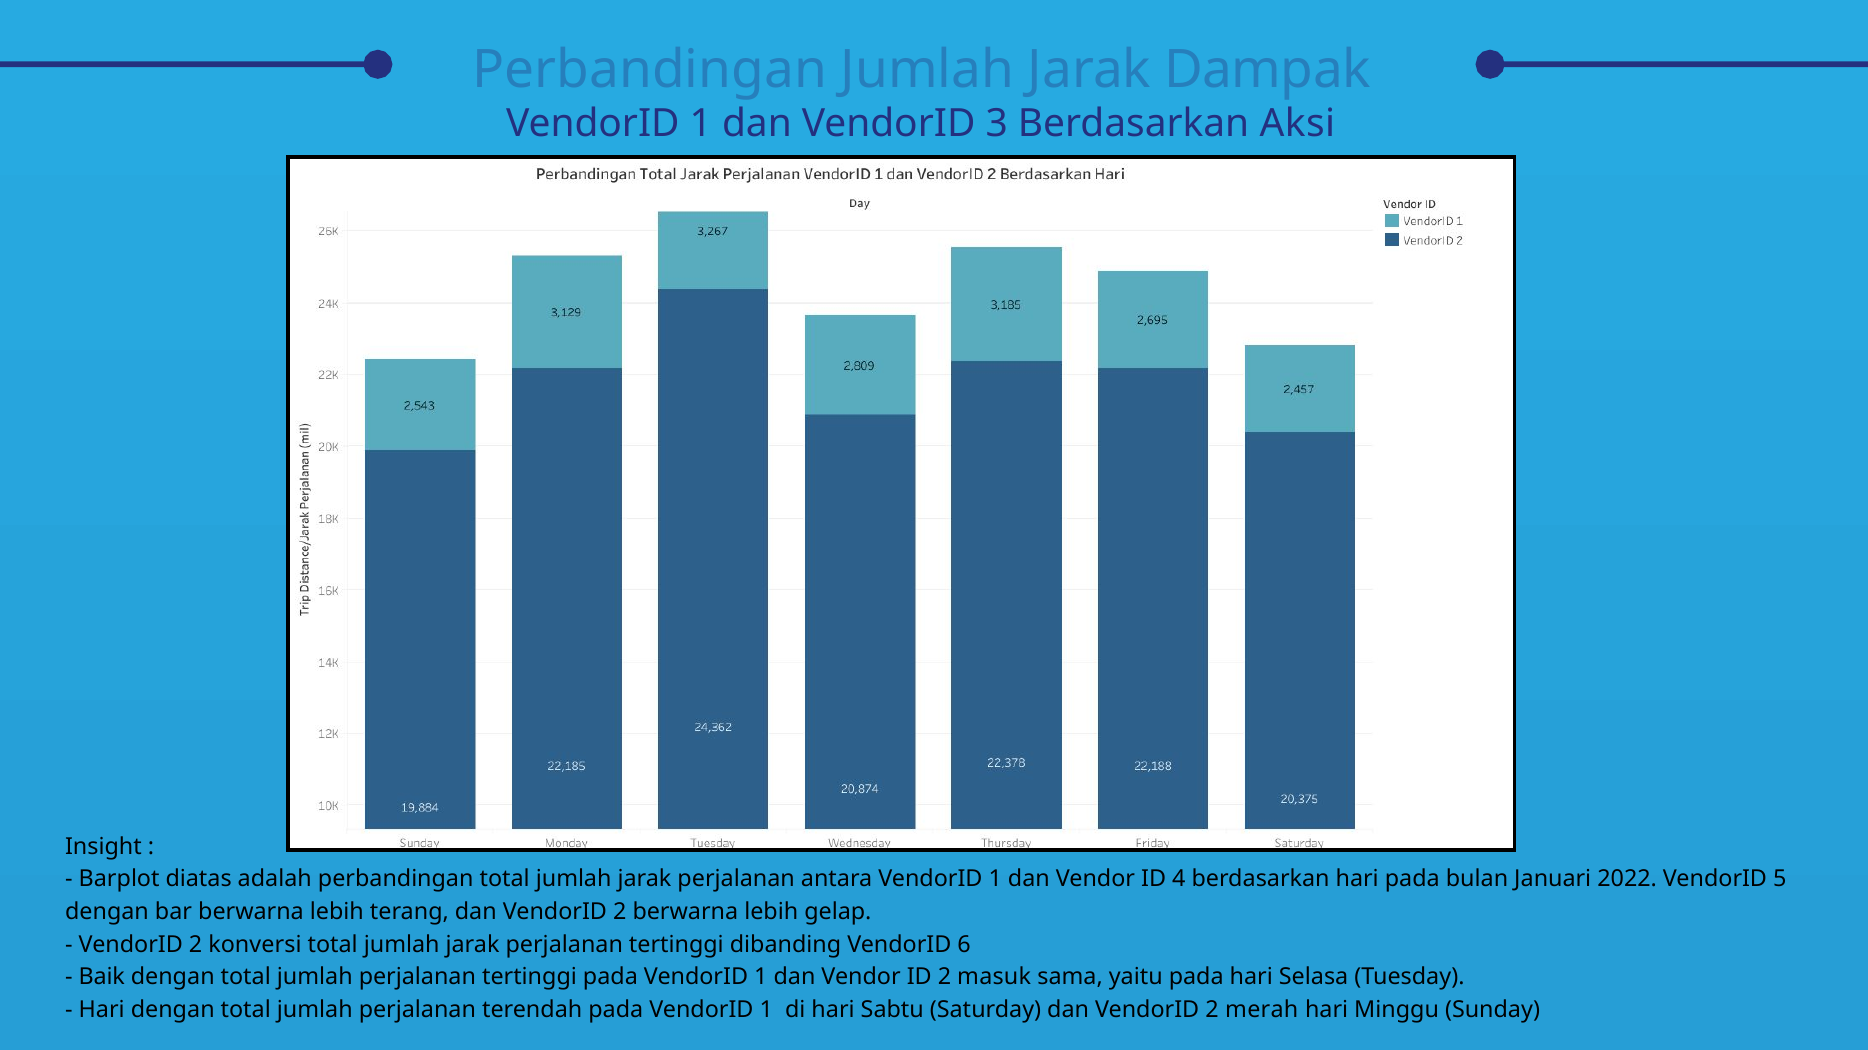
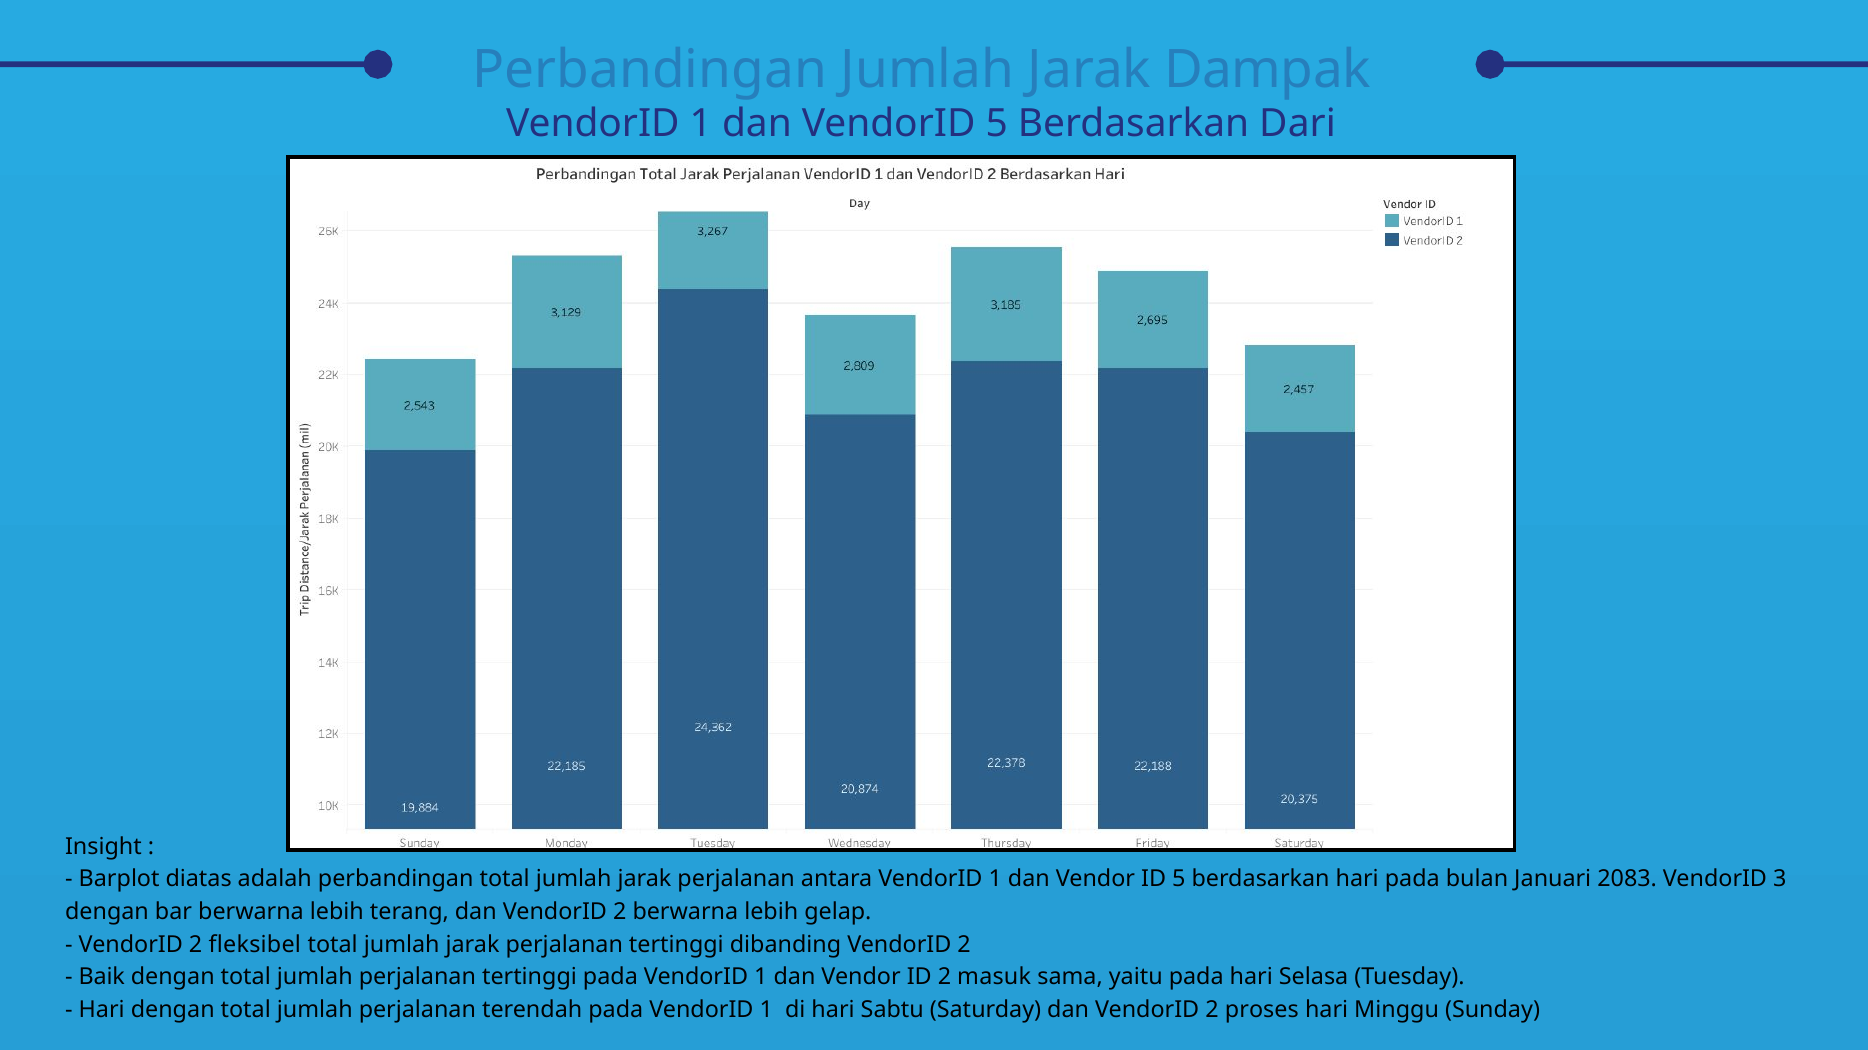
VendorID 3: 3 -> 5 (997, 124)
Aksi: Aksi -> Dari (1298, 124)
ID 4: 4 -> 5 (1179, 880)
2022: 2022 -> 2083 (1627, 880)
5: 5 -> 3 (1780, 880)
konversi: konversi -> fleksibel (255, 945)
dibanding VendorID 6: 6 -> 2 (964, 945)
merah: merah -> proses (1262, 1011)
